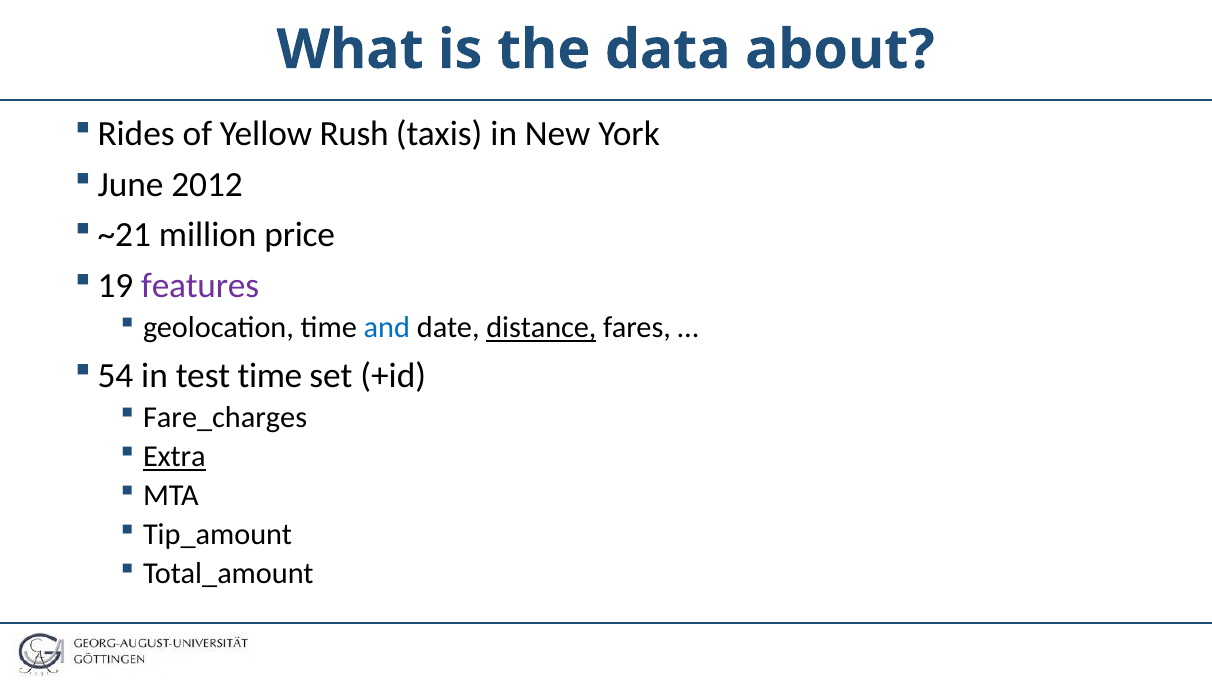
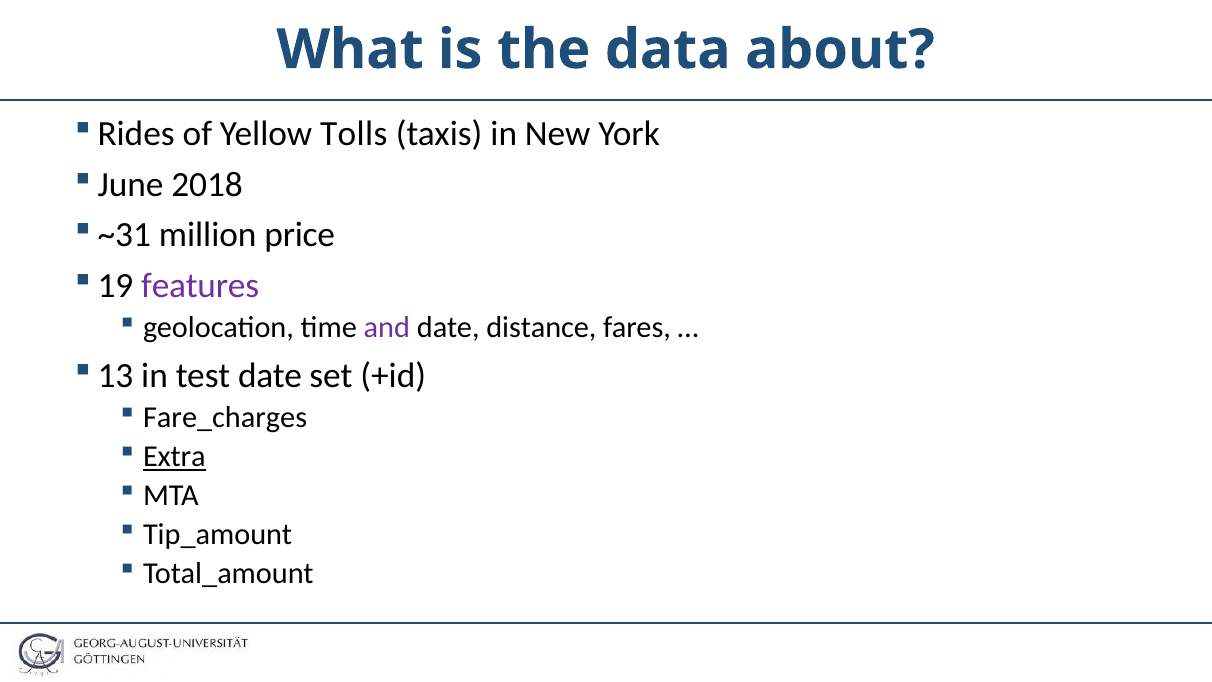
Rush: Rush -> Tolls (354, 134)
2012: 2012 -> 2018 (207, 184)
~21: ~21 -> ~31 (124, 235)
and colour: blue -> purple (387, 328)
distance underline: present -> none (541, 328)
54: 54 -> 13 (115, 376)
test time: time -> date (270, 376)
